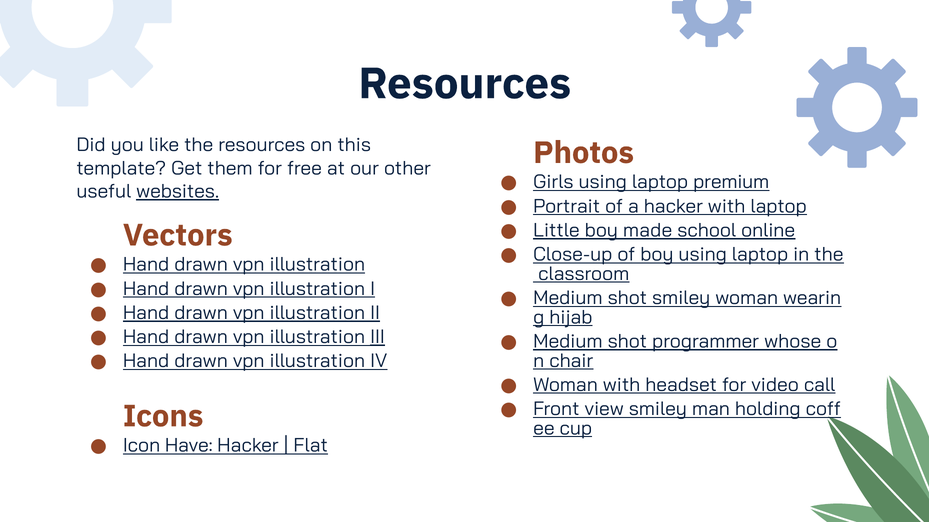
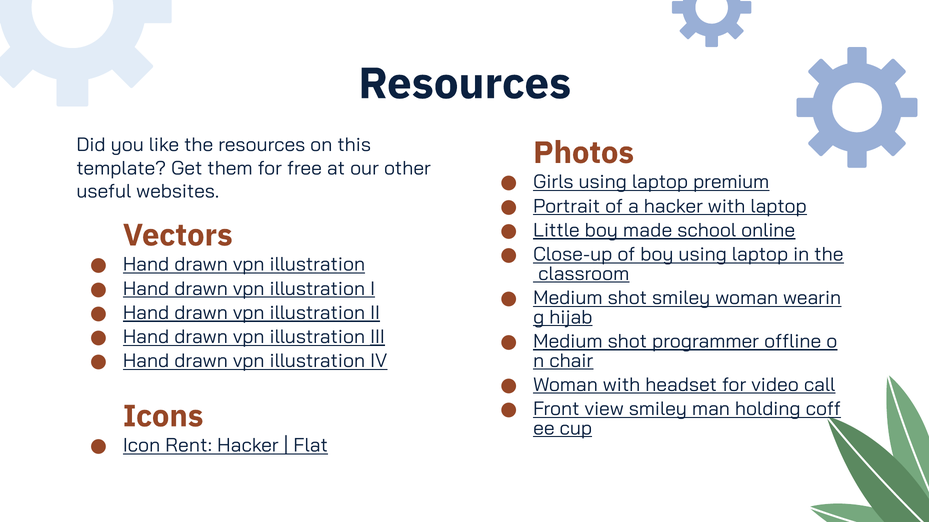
websites underline: present -> none (178, 192)
whose: whose -> offline (793, 342)
Have: Have -> Rent (189, 446)
